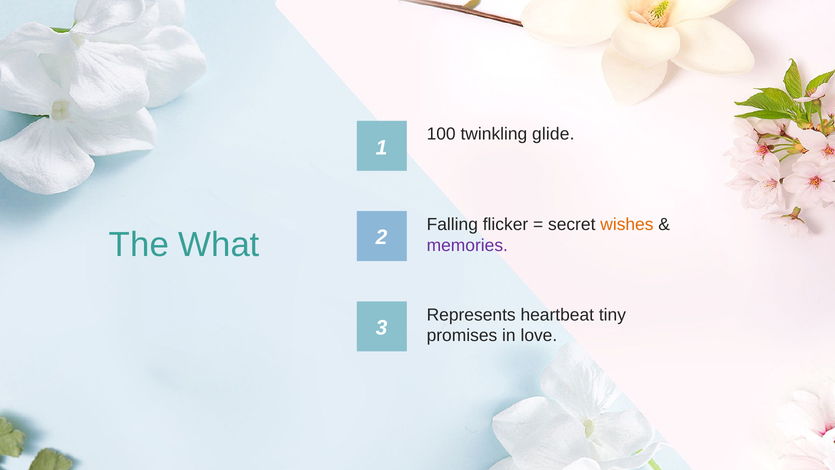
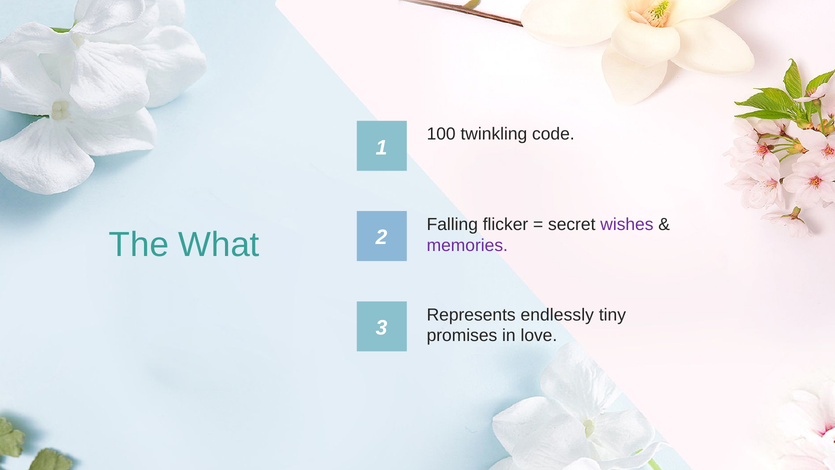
glide: glide -> code (553, 134)
wishes colour: orange -> purple (627, 224)
heartbeat: heartbeat -> endlessly (557, 315)
